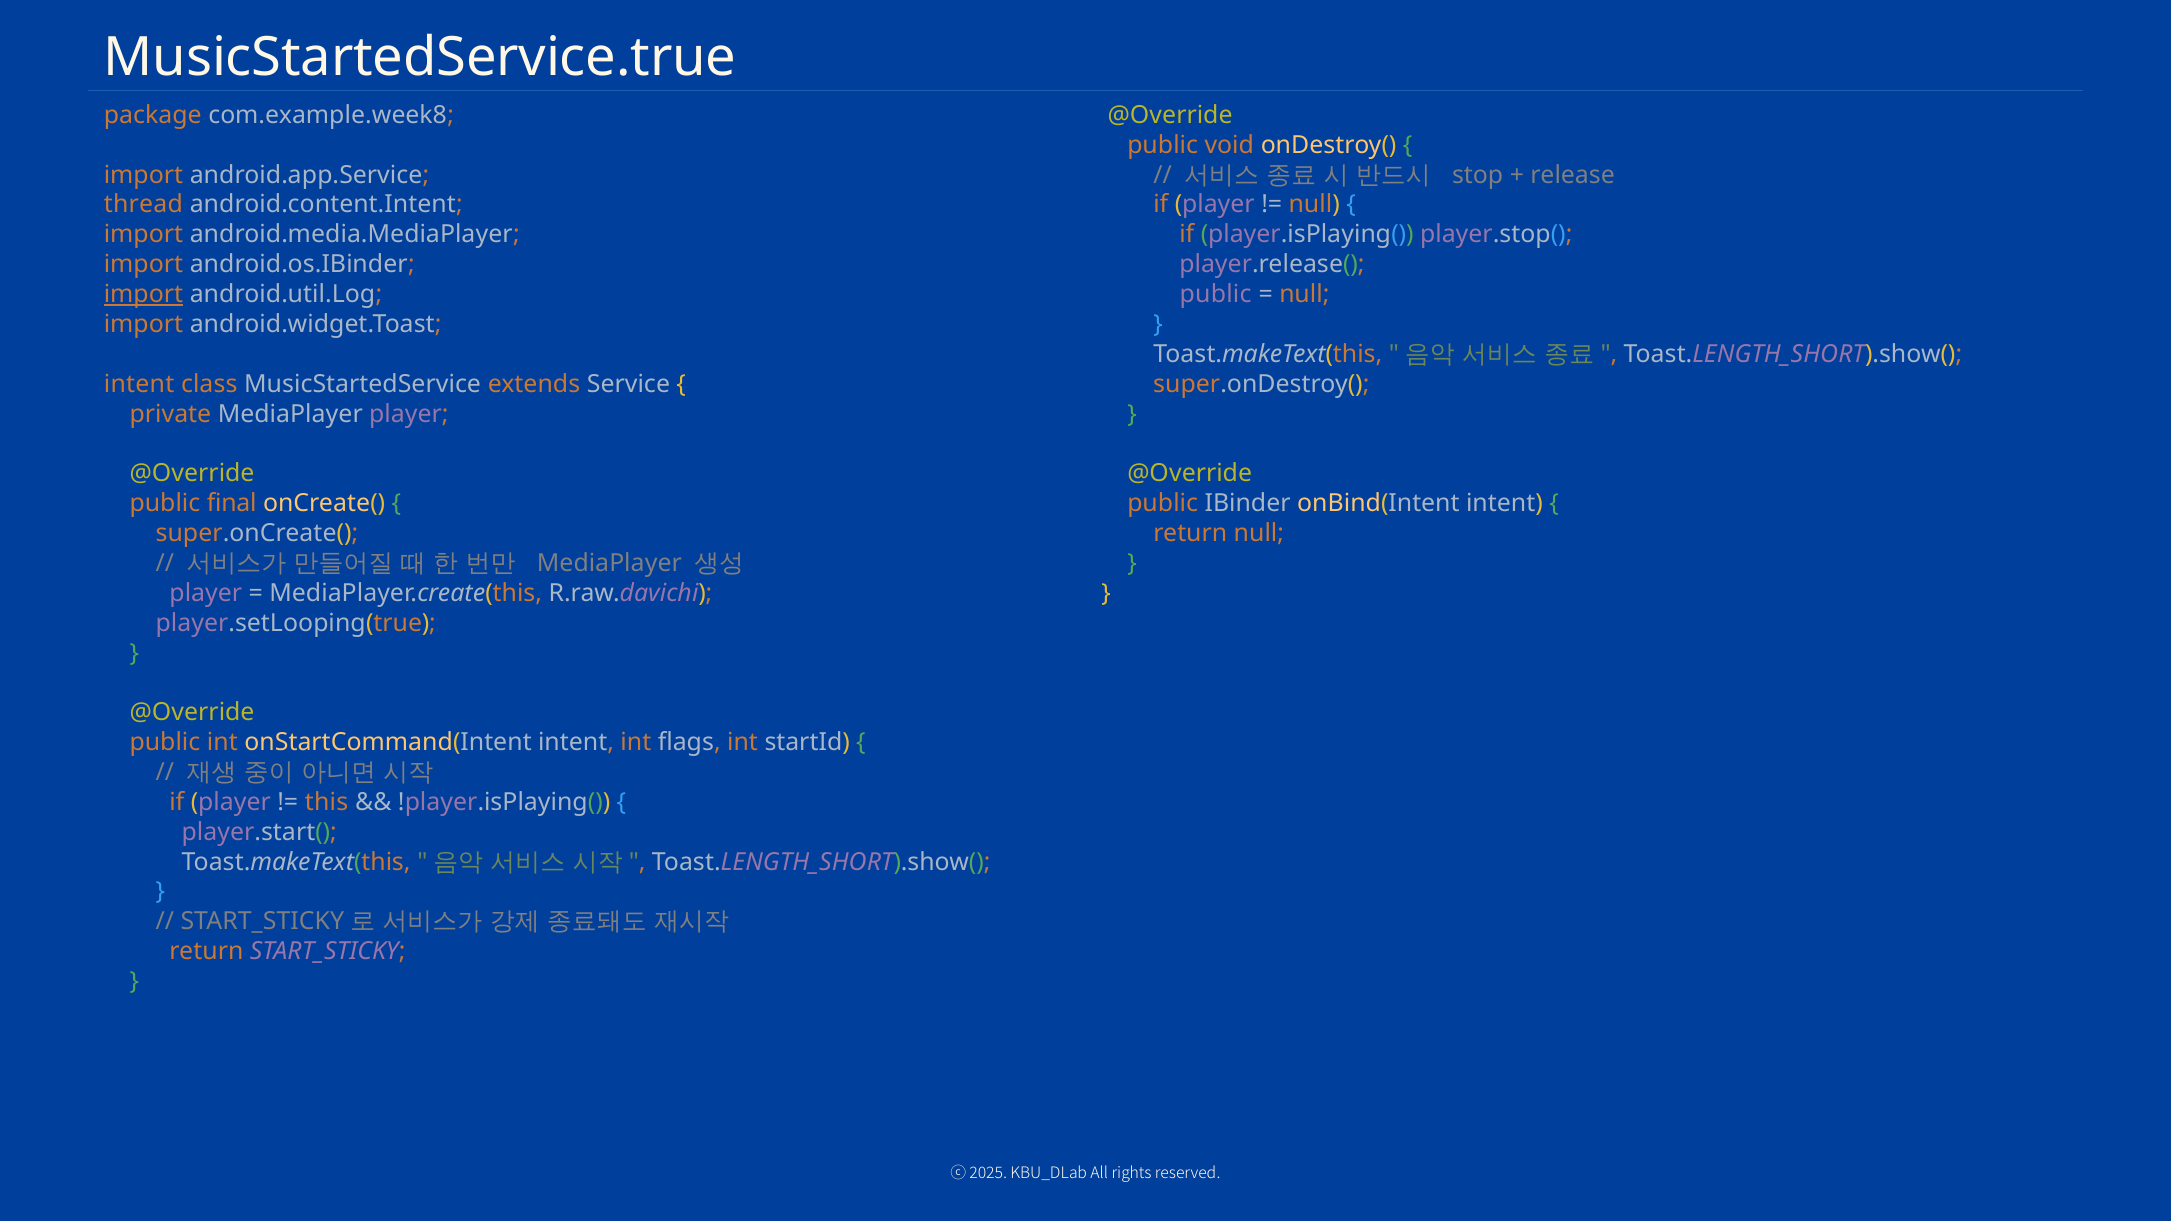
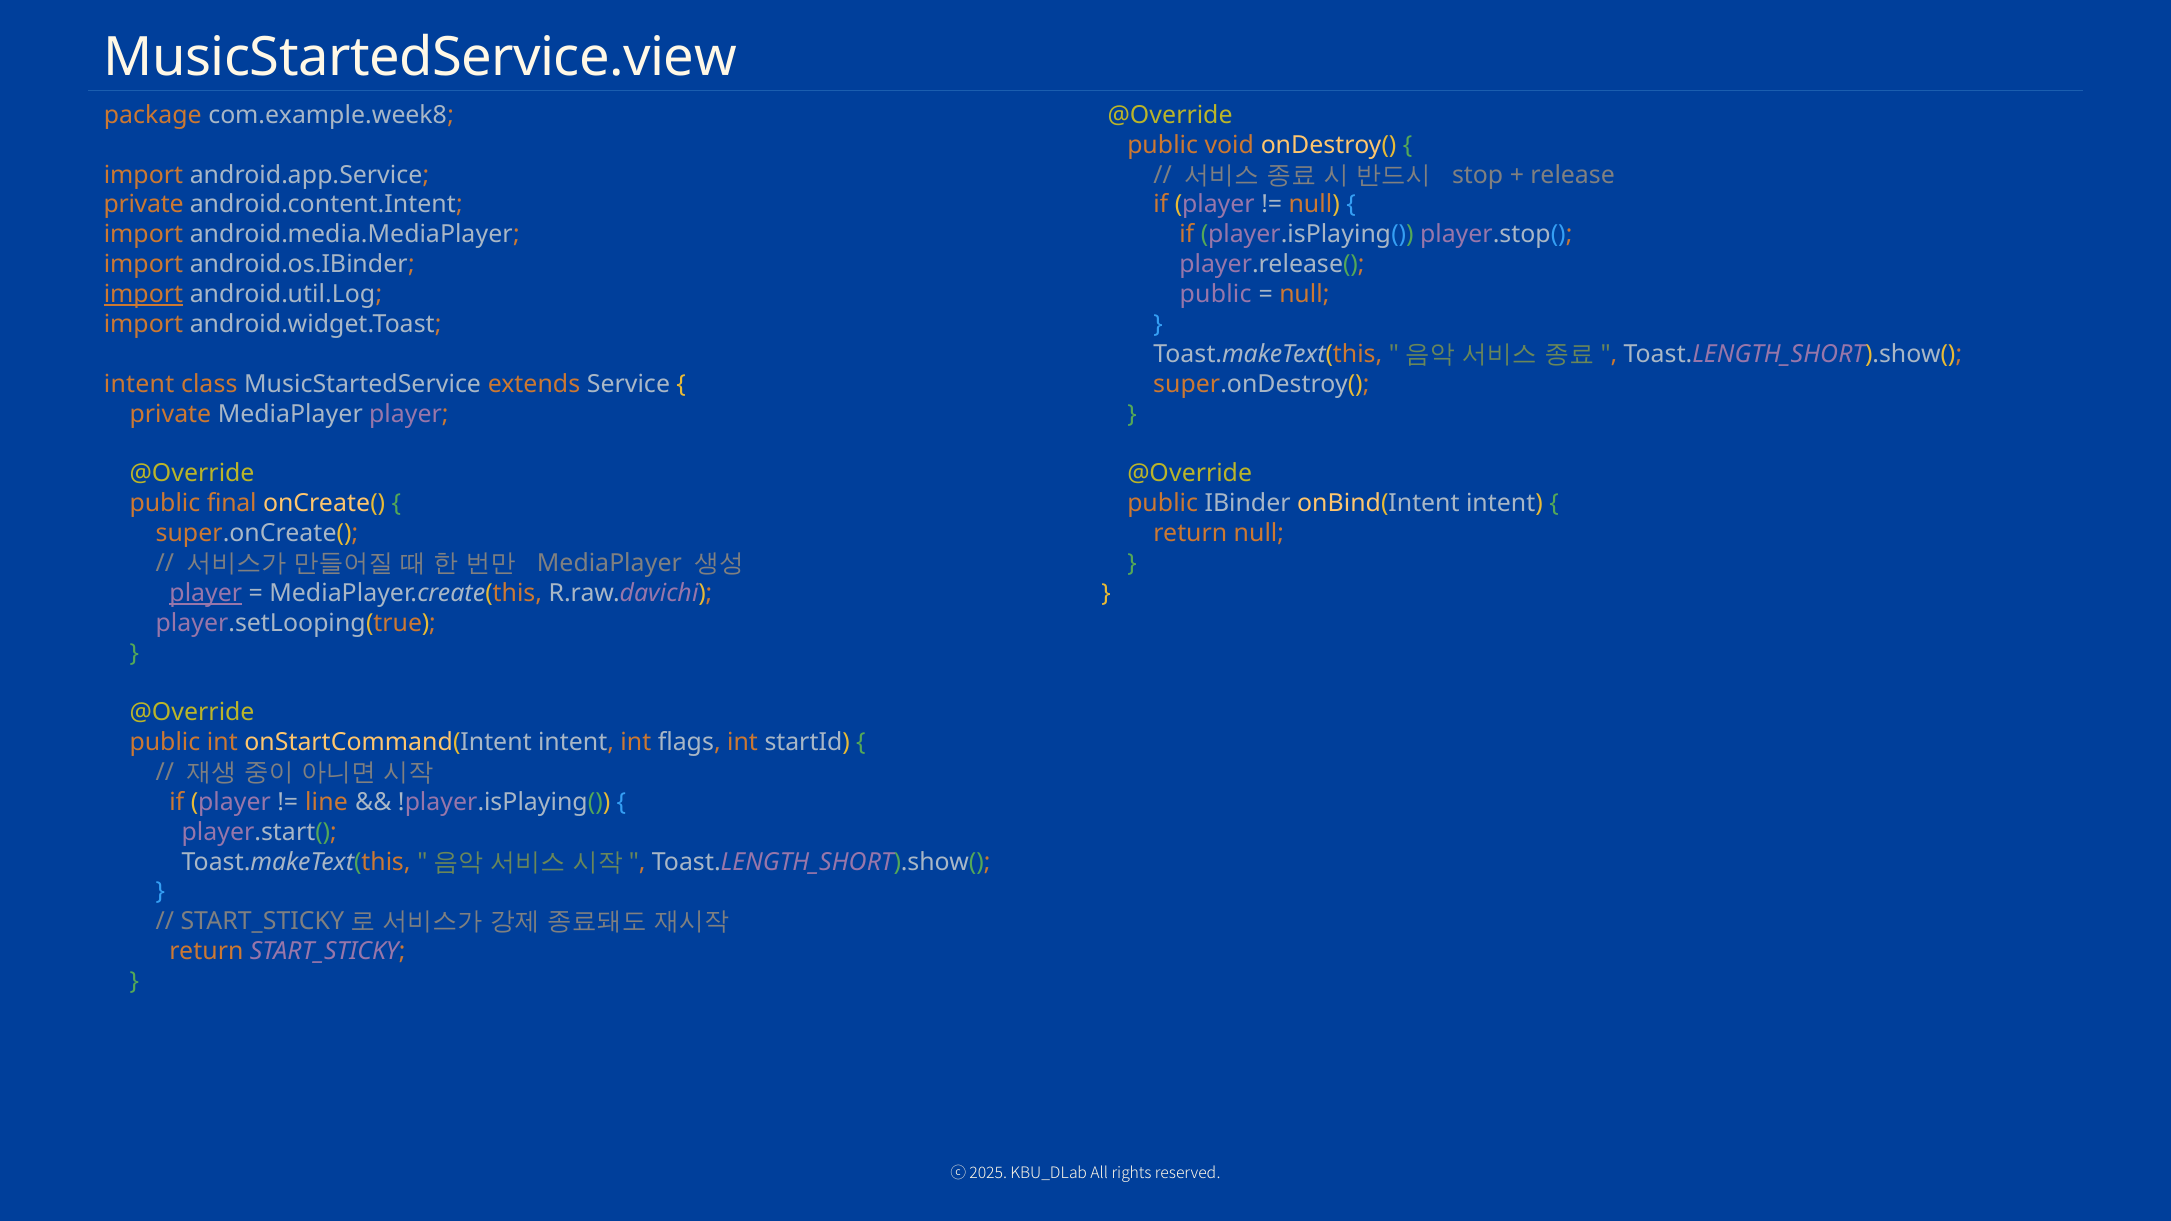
MusicStartedService.true: MusicStartedService.true -> MusicStartedService.view (420, 57)
thread: thread -> private (144, 205)
player underline: none -> present (206, 593)
this: this -> line (327, 802)
